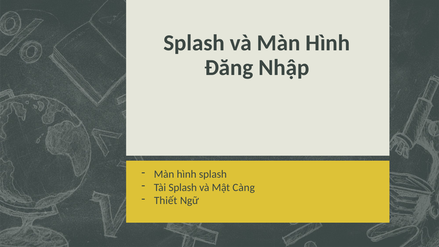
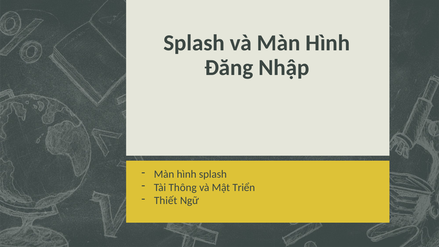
Tài Splash: Splash -> Thông (183, 187)
Càng: Càng -> Triển (244, 187)
